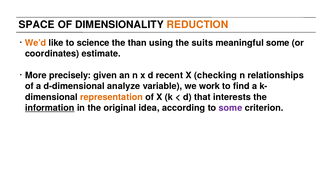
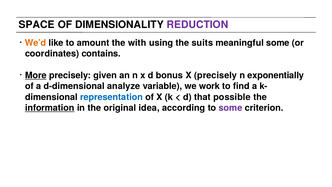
REDUCTION colour: orange -> purple (197, 25)
science: science -> amount (93, 43)
than: than -> with (137, 43)
estimate: estimate -> contains (101, 54)
More underline: none -> present (36, 75)
recent: recent -> bonus (169, 75)
X checking: checking -> precisely (216, 75)
relationships: relationships -> exponentially (276, 75)
representation colour: orange -> blue (111, 97)
interests: interests -> possible (232, 97)
